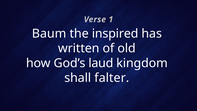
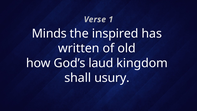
Baum: Baum -> Minds (49, 33)
falter: falter -> usury (112, 78)
